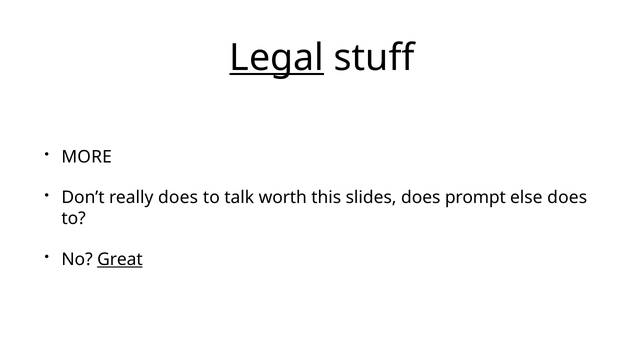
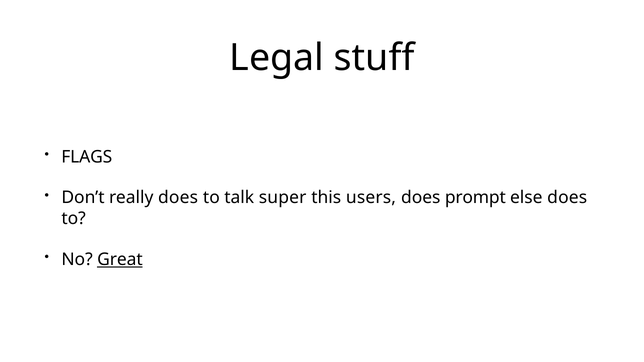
Legal underline: present -> none (277, 58)
MORE: MORE -> FLAGS (87, 157)
worth: worth -> super (283, 198)
slides: slides -> users (371, 198)
